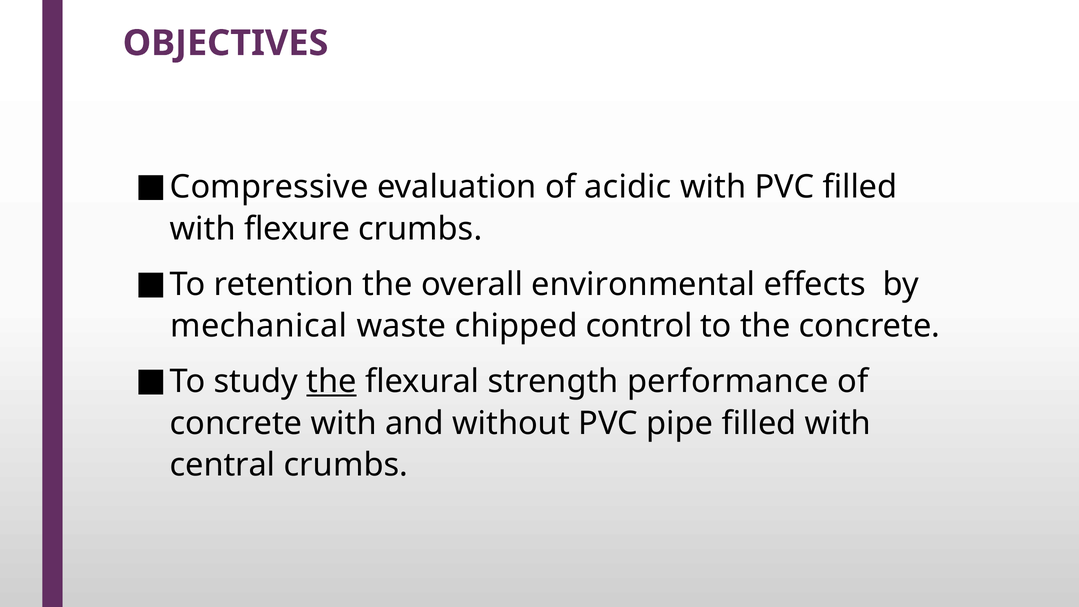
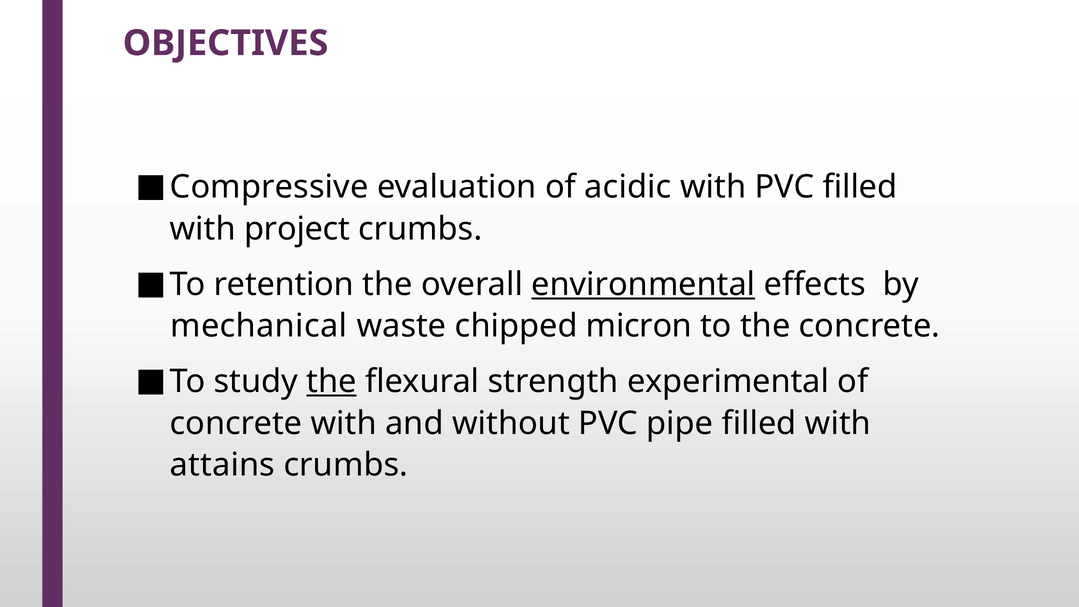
flexure: flexure -> project (297, 229)
environmental underline: none -> present (643, 284)
control: control -> micron (639, 326)
performance: performance -> experimental (728, 381)
central: central -> attains (222, 465)
